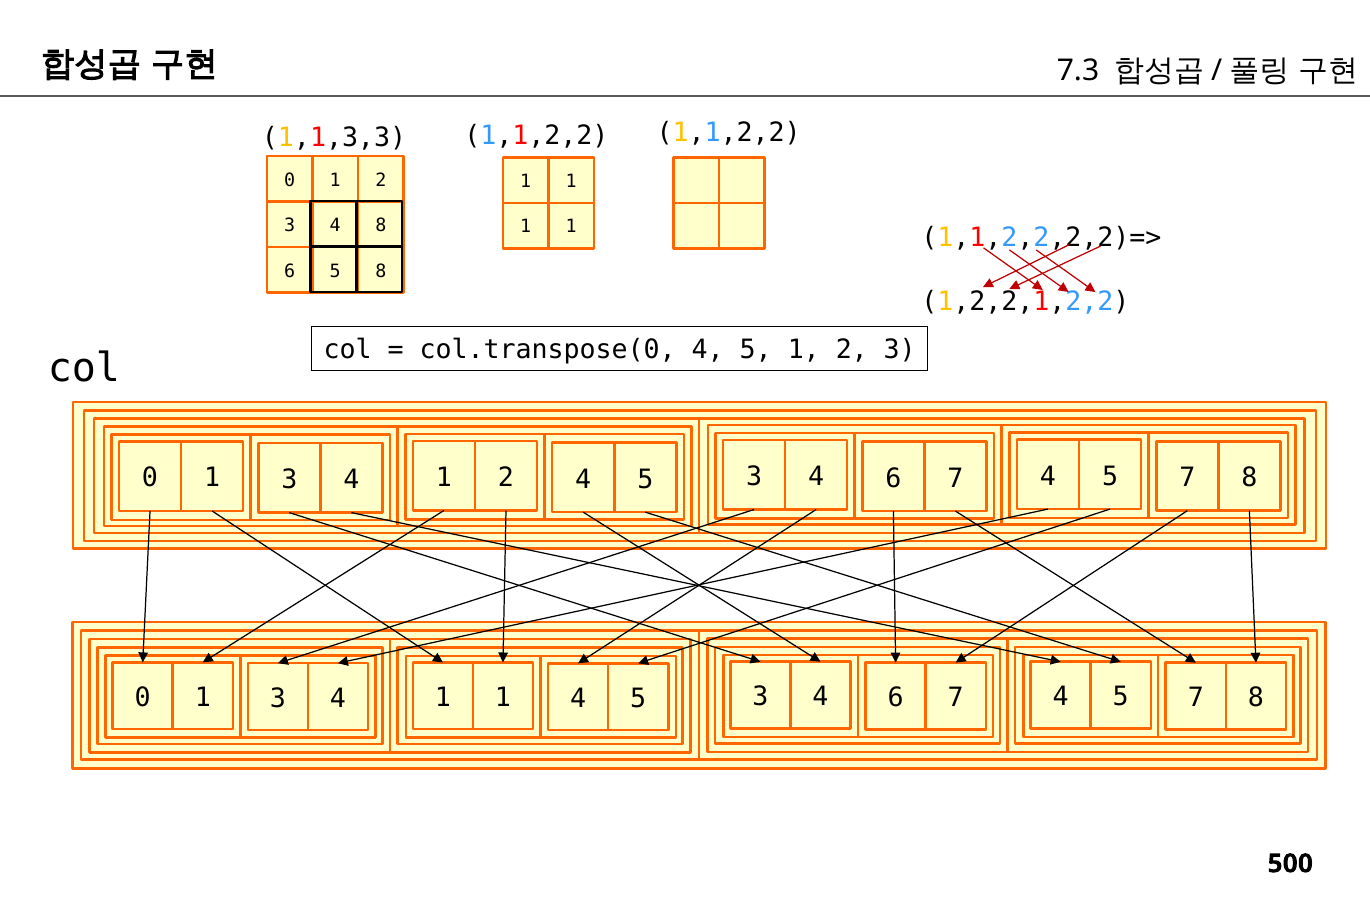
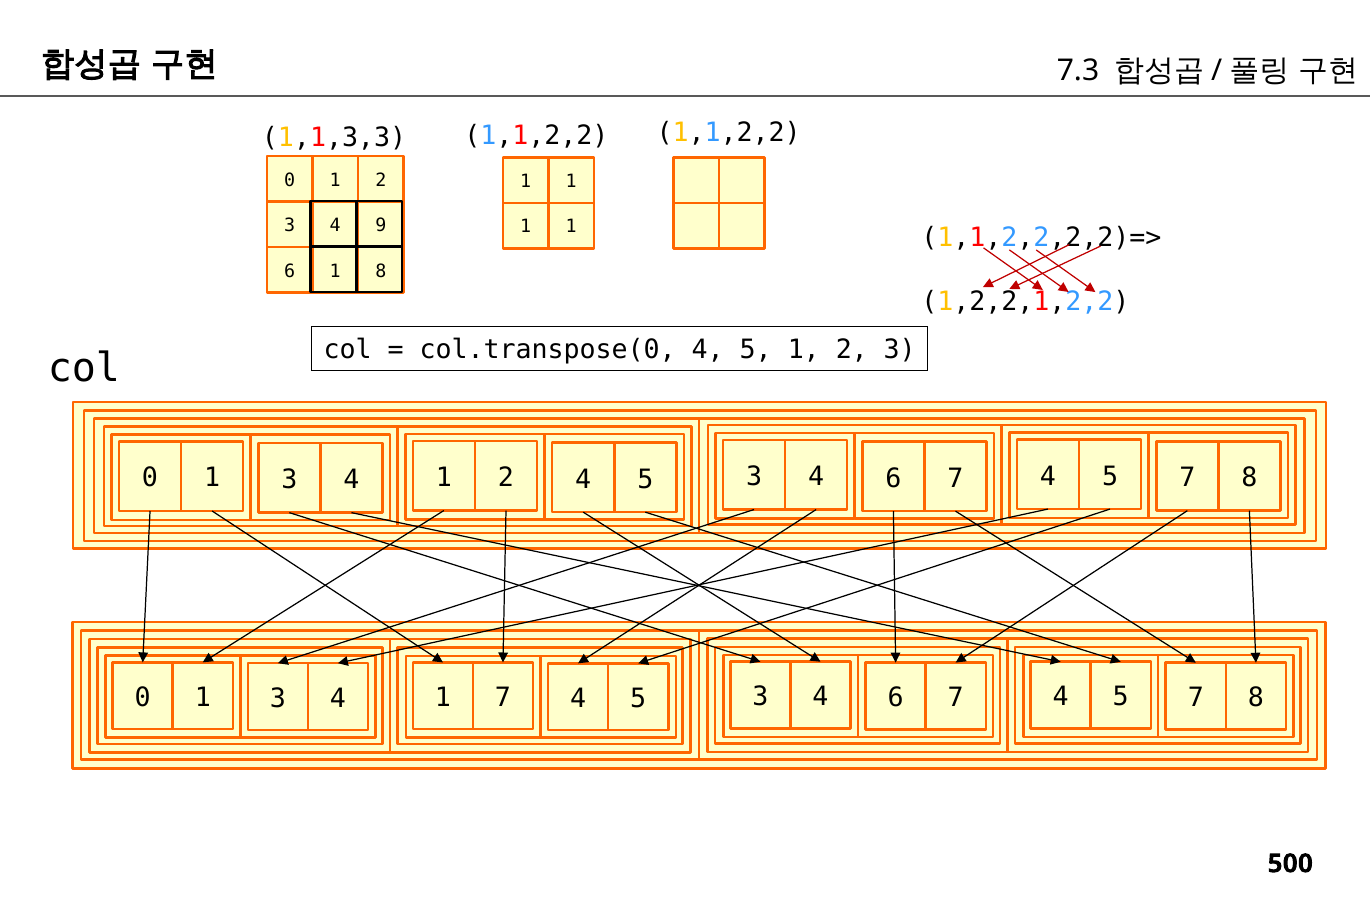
4 8: 8 -> 9 (381, 226)
6 5: 5 -> 1 (335, 271)
4 1 1: 1 -> 7 (503, 697)
